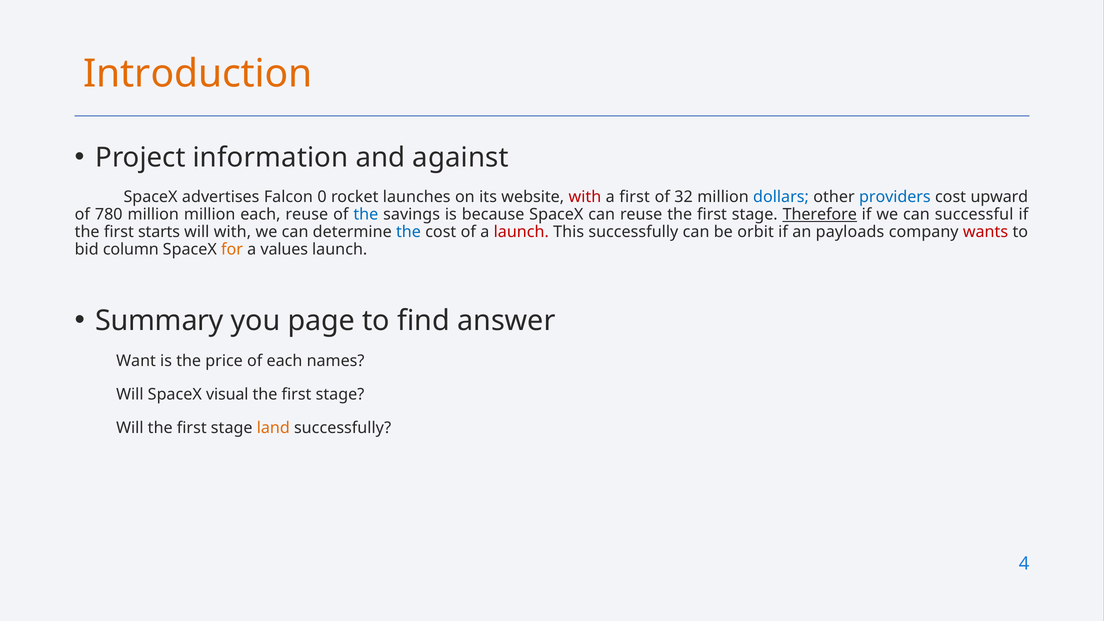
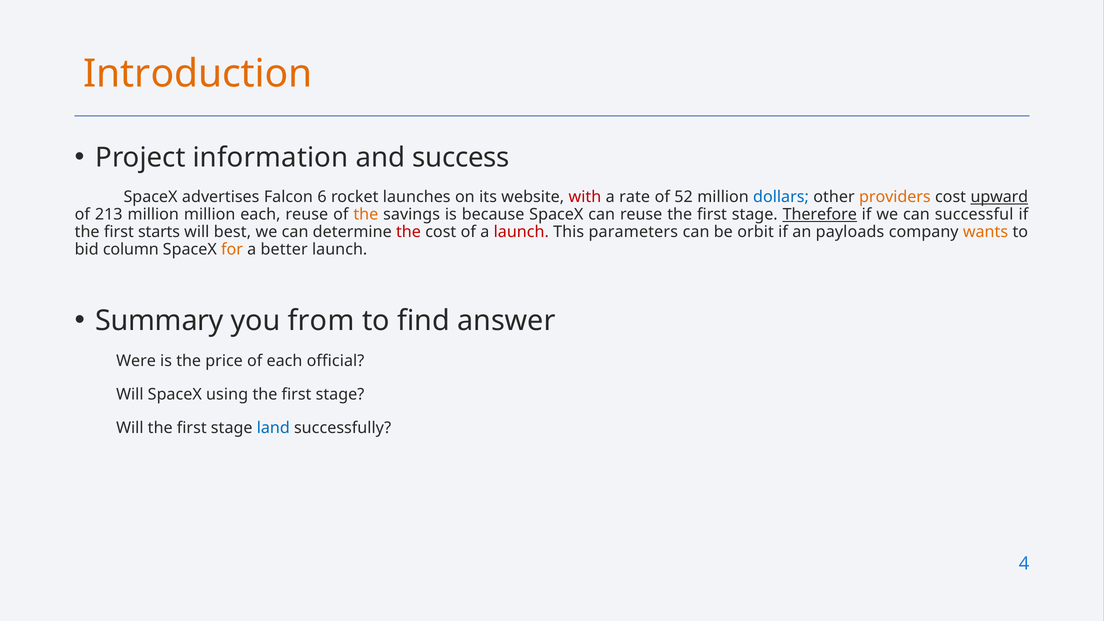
against: against -> success (461, 157)
0: 0 -> 6 (322, 197)
a first: first -> rate (635, 197)
32: 32 -> 52 (684, 197)
providers colour: blue -> orange (895, 197)
upward underline: none -> present (999, 197)
780: 780 -> 213 (109, 215)
the colour: blue -> orange (366, 215)
will with: with -> best (232, 232)
the colour: blue -> red (408, 232)
This successfully: successfully -> parameters (633, 232)
wants colour: red -> orange (986, 232)
values: values -> better (284, 249)
page: page -> from (321, 321)
Want: Want -> Were (136, 361)
names: names -> official (335, 361)
visual: visual -> using (227, 395)
land colour: orange -> blue (273, 428)
